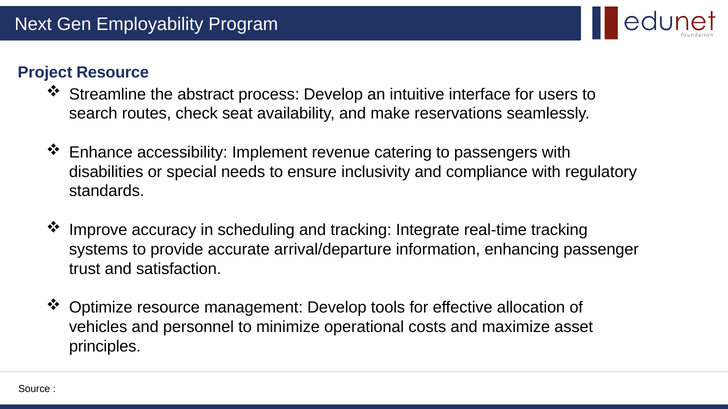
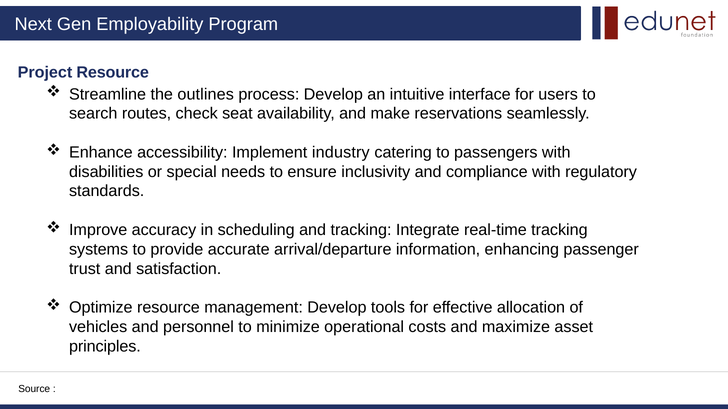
abstract: abstract -> outlines (206, 94)
revenue: revenue -> industry (341, 153)
